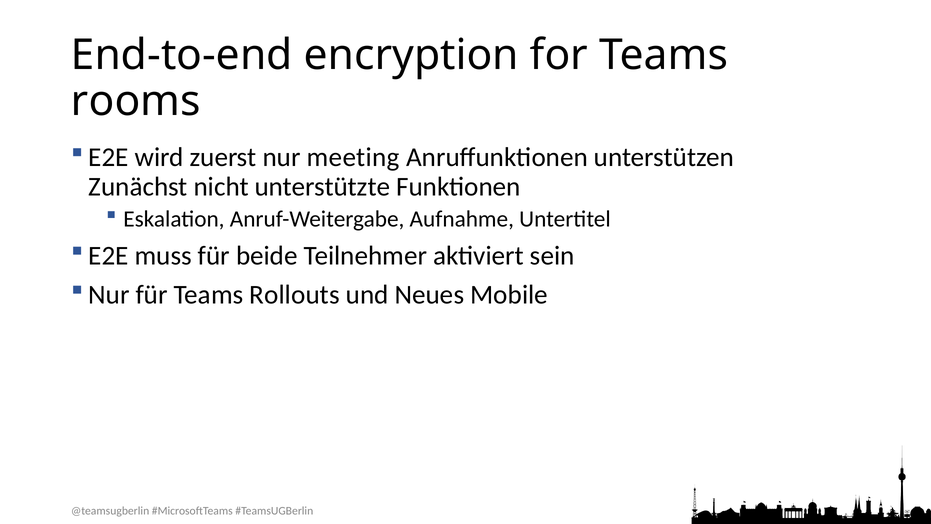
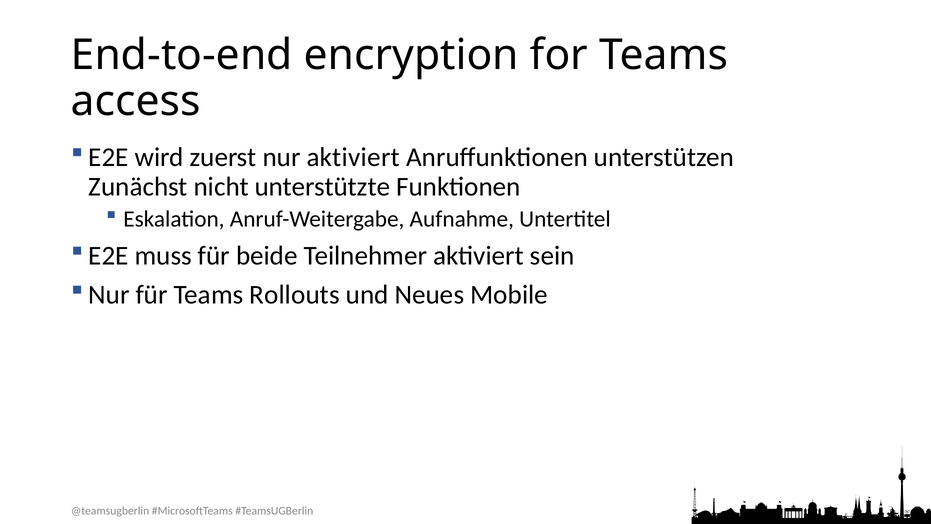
rooms: rooms -> access (136, 101)
nur meeting: meeting -> aktiviert (353, 157)
